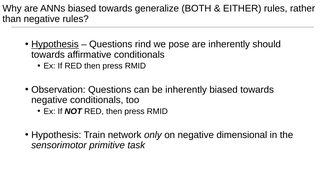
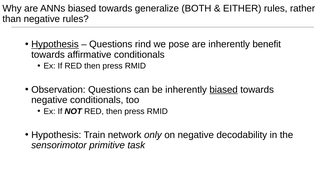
should: should -> benefit (267, 44)
biased underline: none -> present (224, 90)
dimensional: dimensional -> decodability (242, 135)
